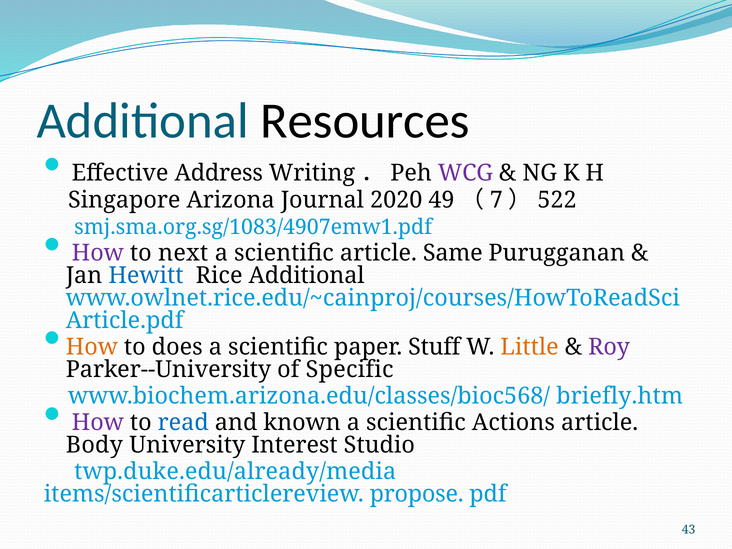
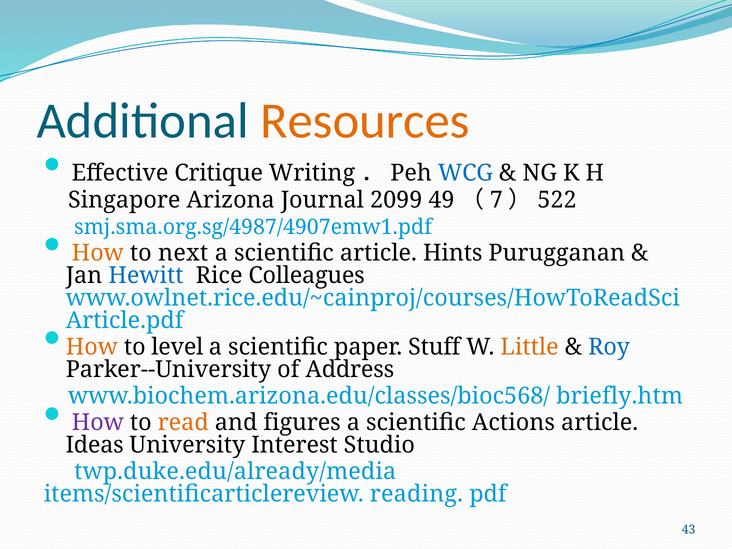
Resources colour: black -> orange (365, 121)
Address: Address -> Critique (219, 173)
WCG colour: purple -> blue (465, 173)
2020: 2020 -> 2099 (396, 200)
smj.sma.org.sg/1083/4907emw1.pdf: smj.sma.org.sg/1083/4907emw1.pdf -> smj.sma.org.sg/4987/4907emw1.pdf (253, 227)
How colour: purple -> orange (98, 253)
Same: Same -> Hints (453, 253)
Rice Additional: Additional -> Colleagues (307, 276)
does: does -> level (177, 347)
Roy colour: purple -> blue (609, 347)
Specific: Specific -> Address (350, 369)
read colour: blue -> orange (183, 423)
known: known -> figures (302, 423)
Body: Body -> Ideas (95, 445)
propose: propose -> reading (416, 494)
